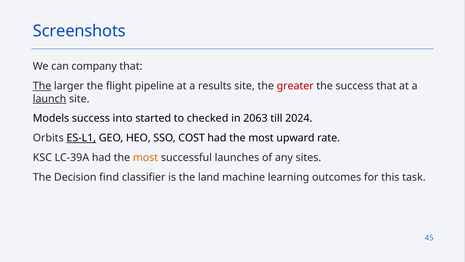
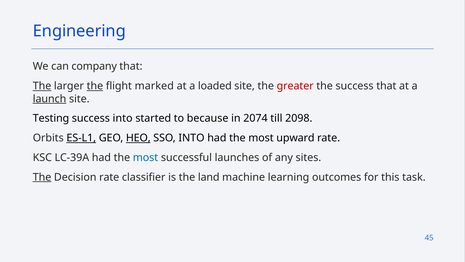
Screenshots: Screenshots -> Engineering (79, 31)
the underline: none -> present (95, 86)
pipeline: pipeline -> marked (154, 86)
results: results -> loaded (215, 86)
Models: Models -> Testing (51, 118)
checked: checked -> because (208, 118)
2063: 2063 -> 2074 (255, 118)
2024: 2024 -> 2098 (299, 118)
HEO underline: none -> present (138, 138)
SSO COST: COST -> INTO (191, 138)
most colour: orange -> blue (146, 157)
The underline: none -> present (42, 177)
Decision find: find -> rate (109, 177)
